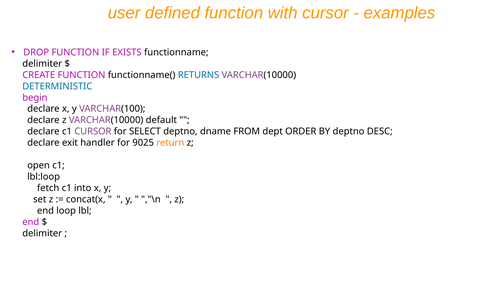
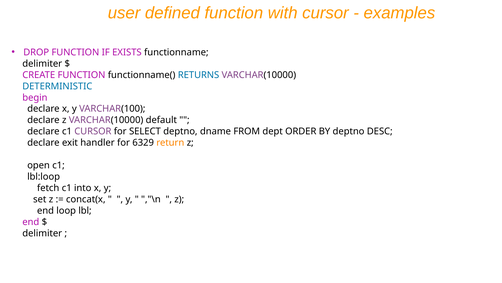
9025: 9025 -> 6329 (143, 143)
